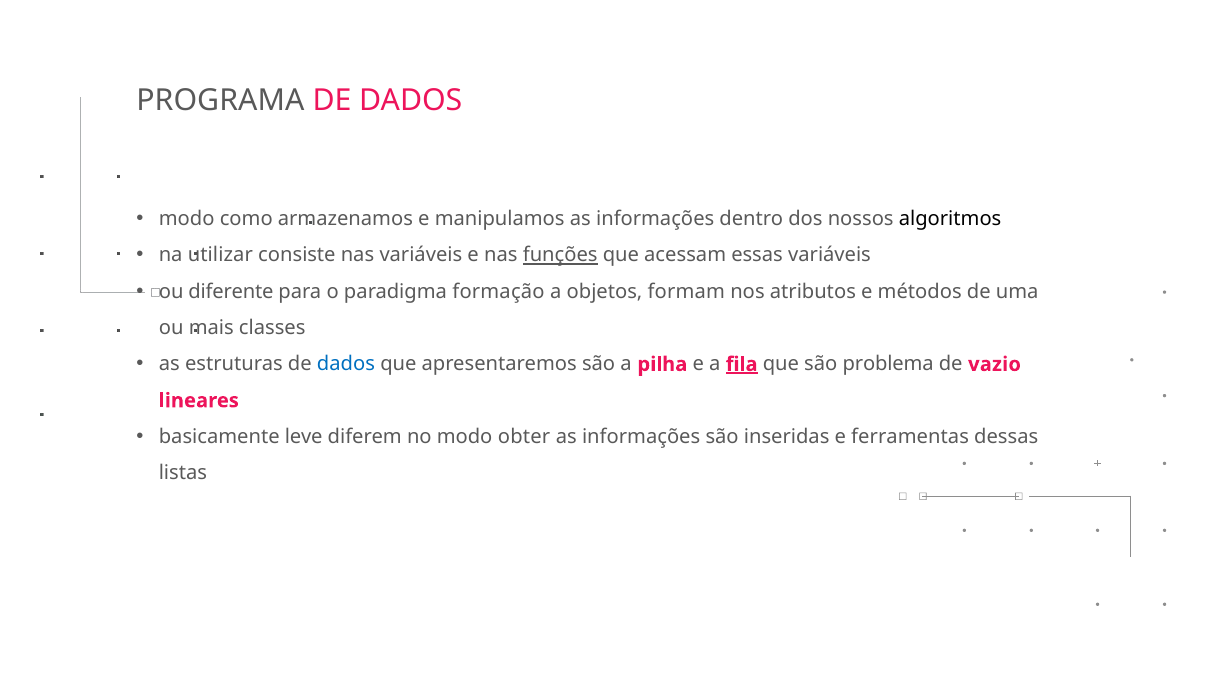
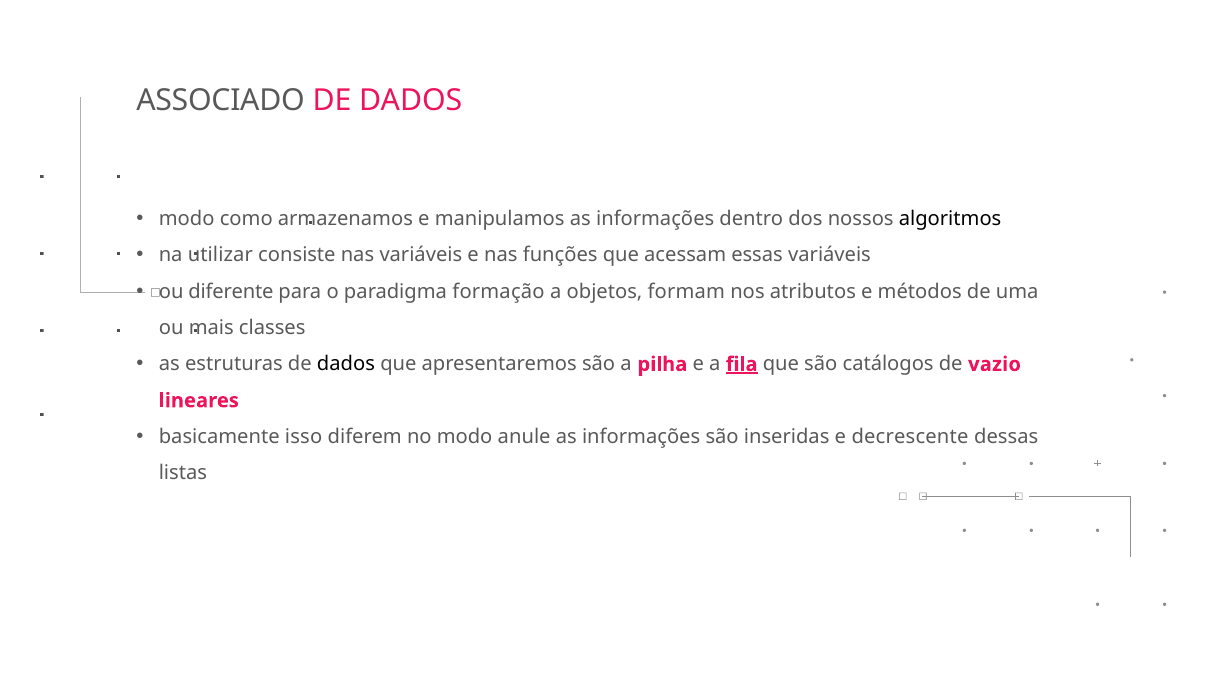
PROGRAMA: PROGRAMA -> ASSOCIADO (221, 100)
funções underline: present -> none (560, 255)
dados colour: blue -> black (346, 364)
problema: problema -> catálogos (888, 364)
leve: leve -> isso (304, 437)
obter: obter -> anule (524, 437)
ferramentas: ferramentas -> decrescente (910, 437)
